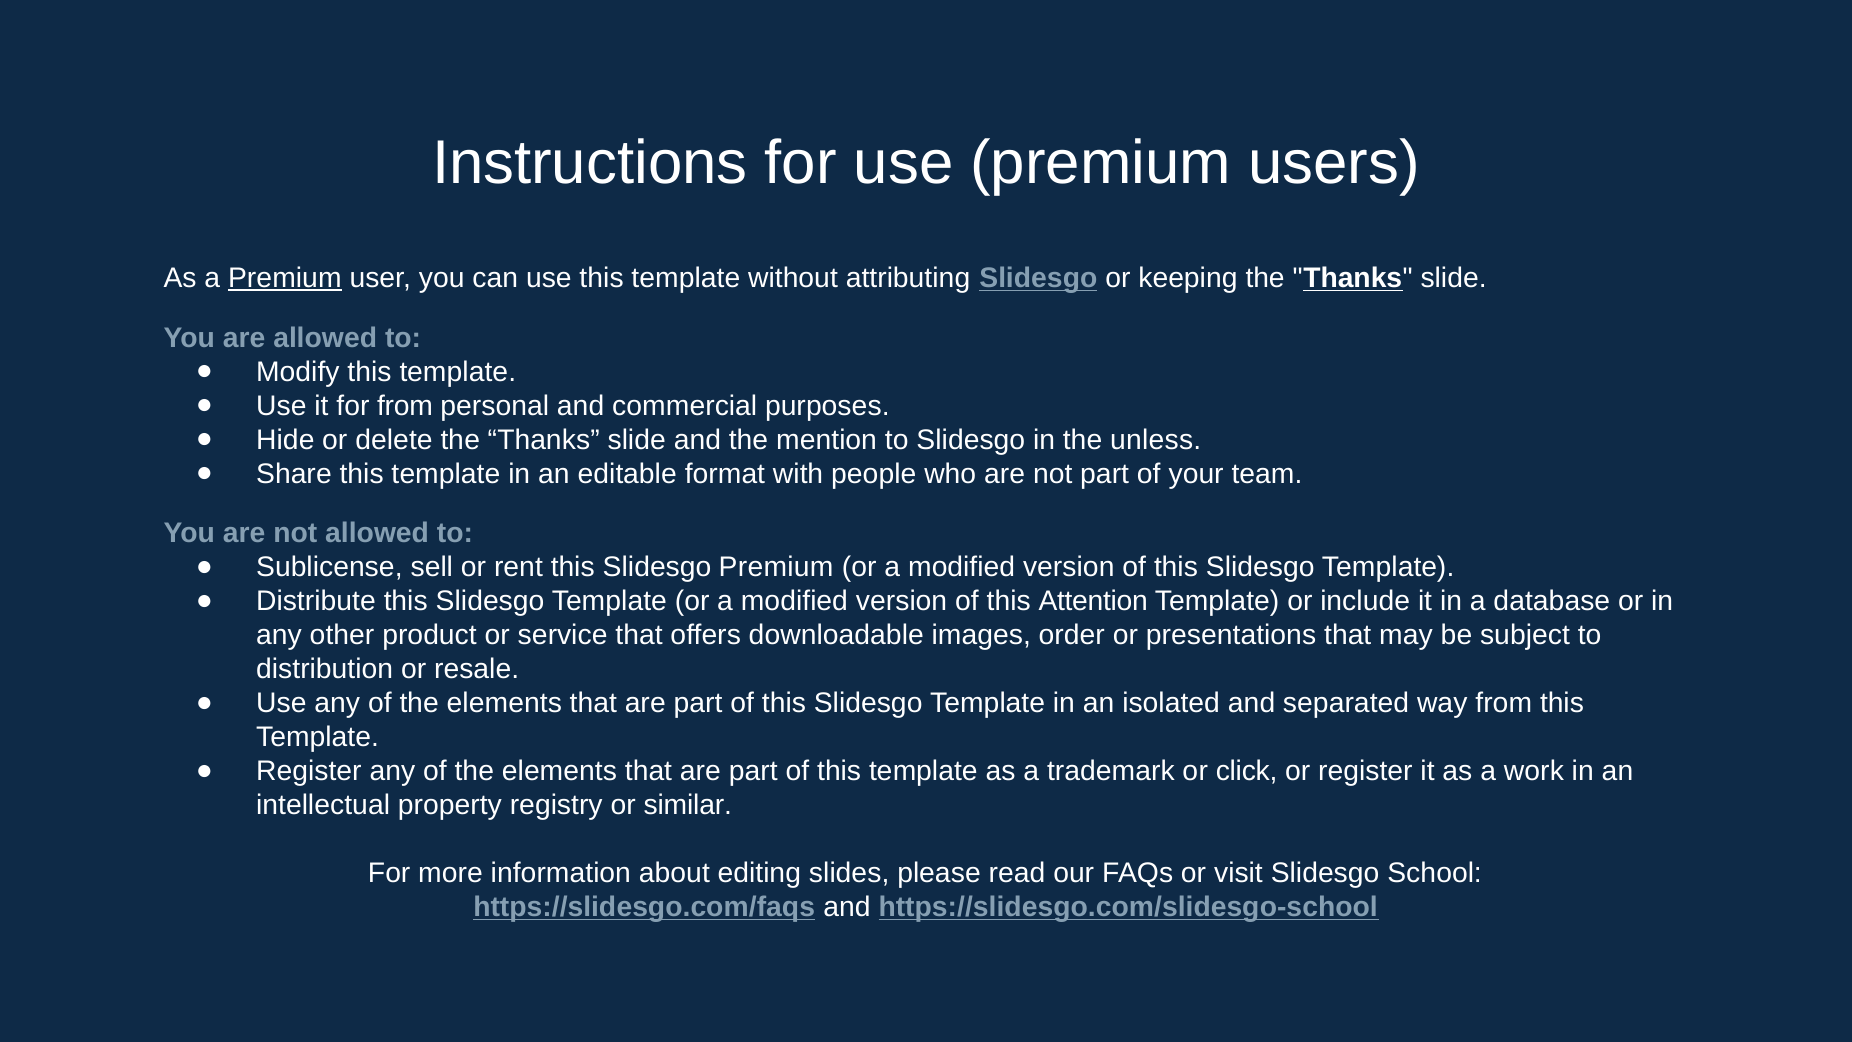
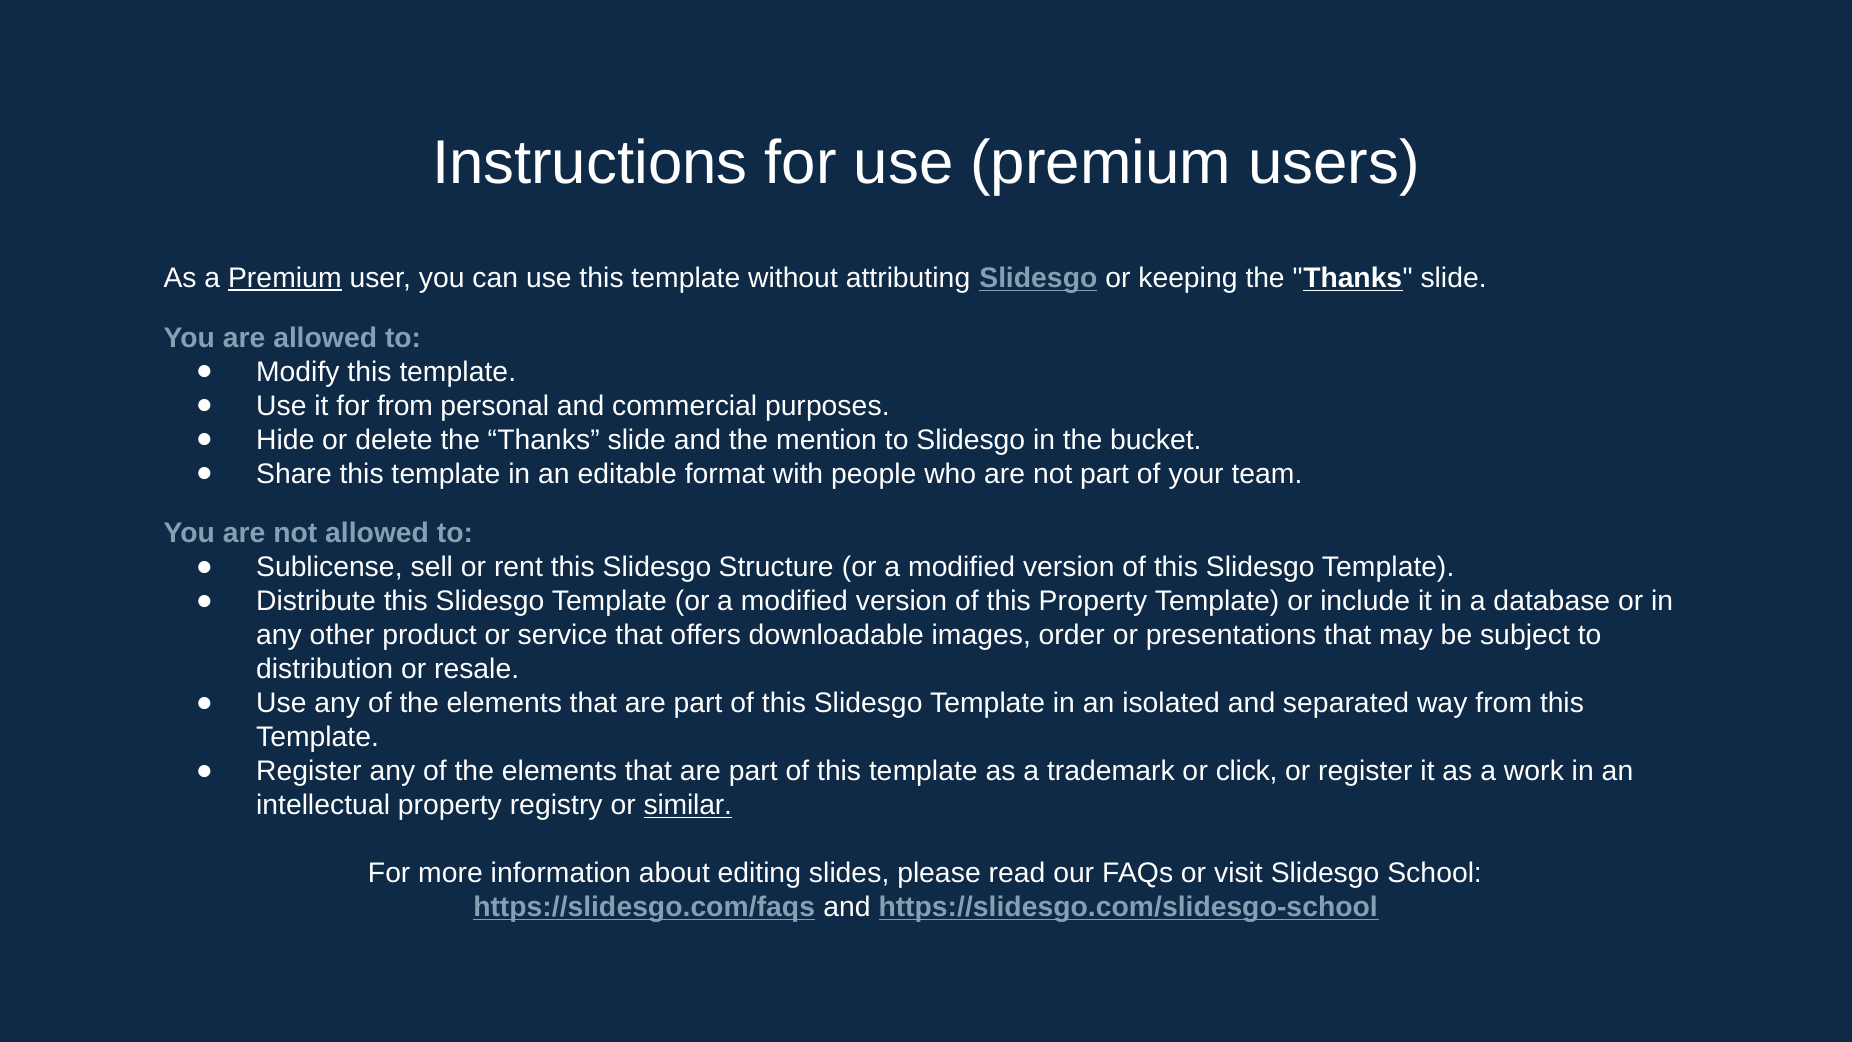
unless: unless -> bucket (1156, 440)
Slidesgo Premium: Premium -> Structure (776, 567)
this Attention: Attention -> Property (1093, 601)
similar underline: none -> present (688, 805)
